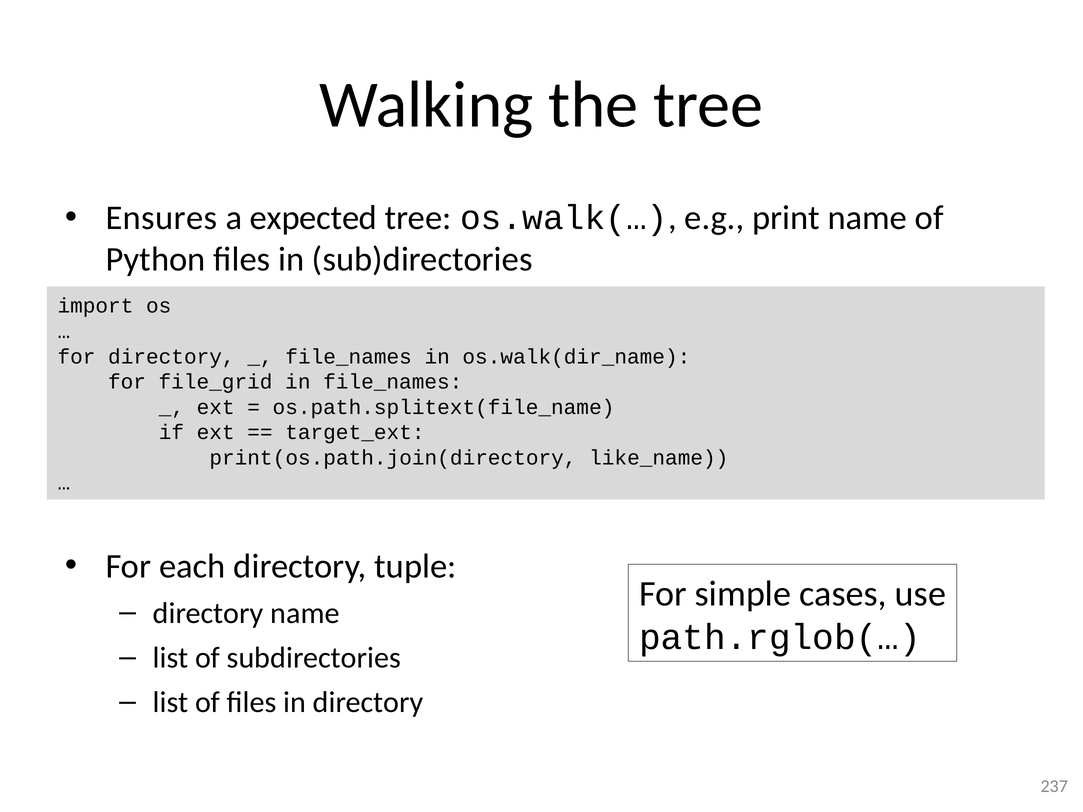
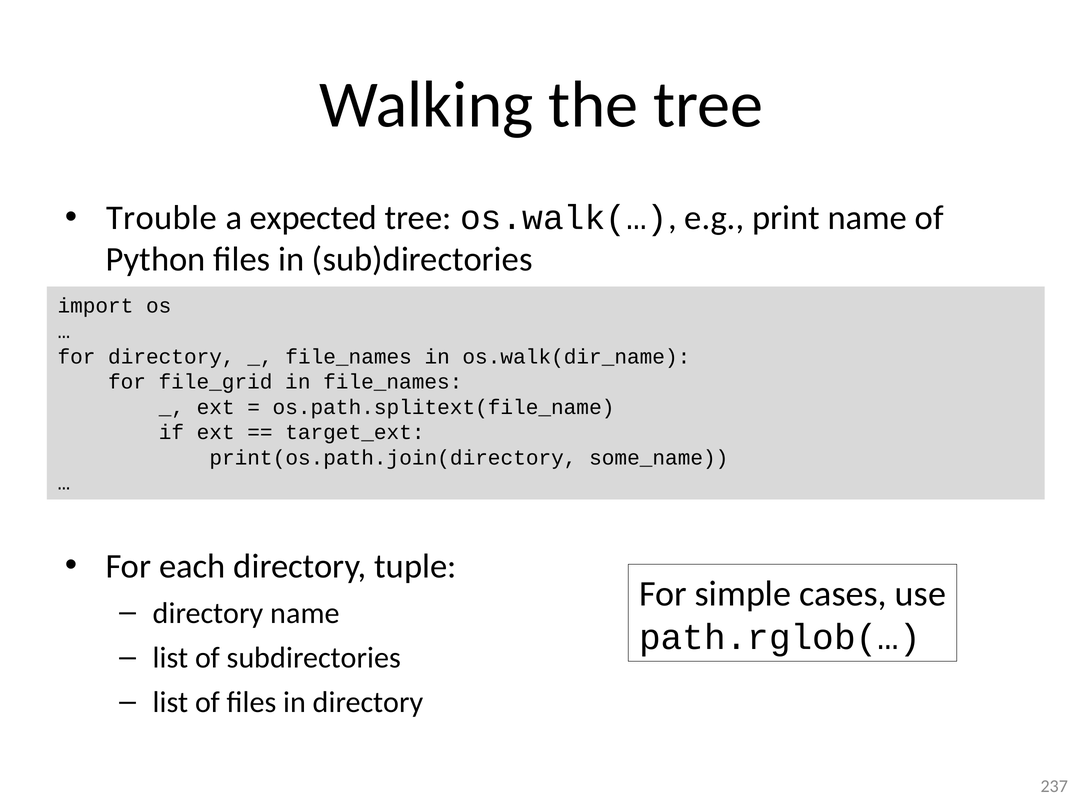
Ensures: Ensures -> Trouble (161, 218)
like_name: like_name -> some_name (659, 458)
